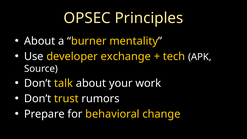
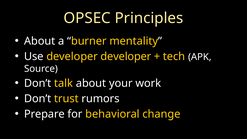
developer exchange: exchange -> developer (126, 56)
